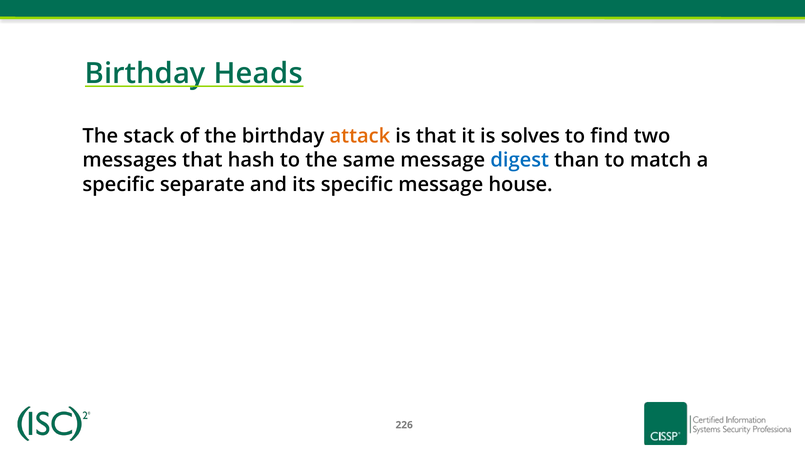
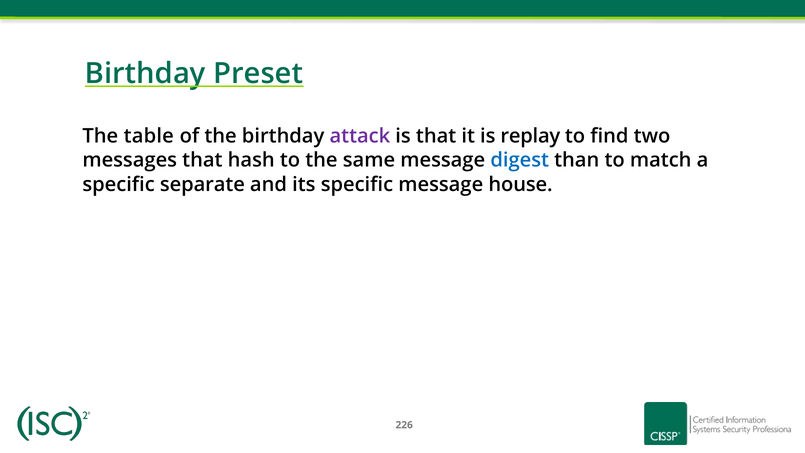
Heads: Heads -> Preset (258, 74)
stack: stack -> table (149, 136)
attack colour: orange -> purple (360, 136)
solves: solves -> replay (530, 136)
